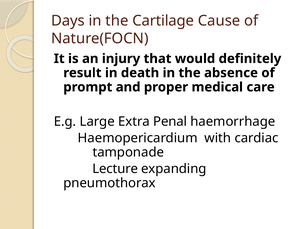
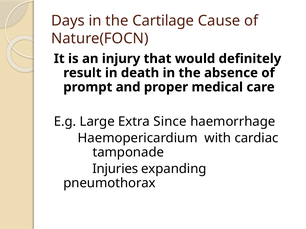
Penal: Penal -> Since (170, 122)
Lecture: Lecture -> Injuries (115, 169)
